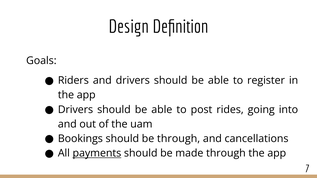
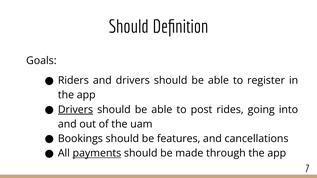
Design: Design -> Should (129, 27)
Drivers underline: none -> present (75, 110)
be through: through -> features (179, 139)
